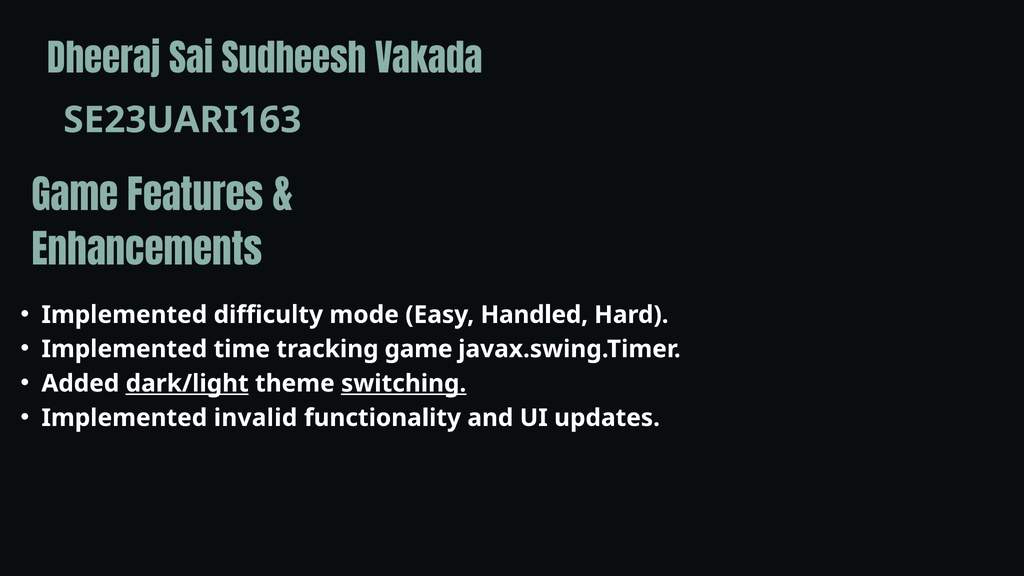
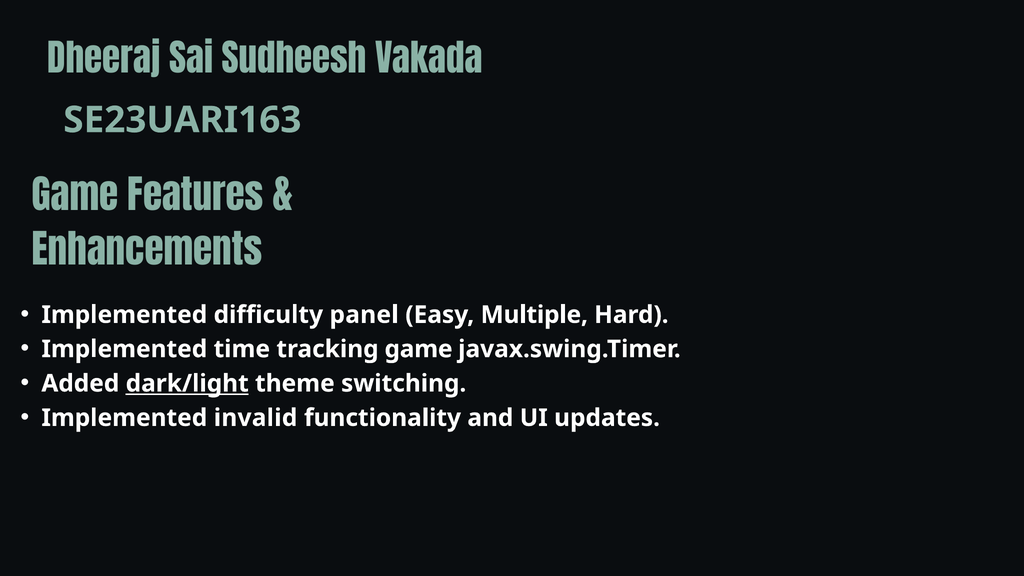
mode: mode -> panel (364, 315)
Handled: Handled -> Multiple (534, 315)
switching underline: present -> none (404, 383)
